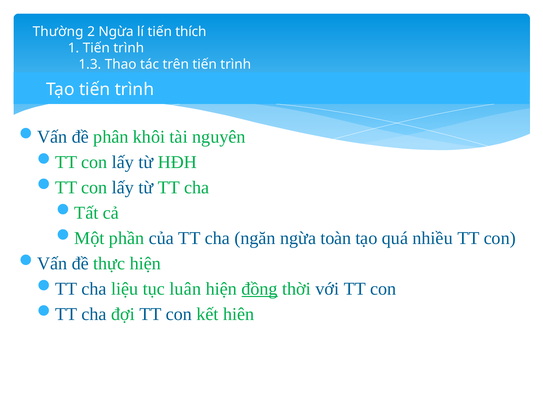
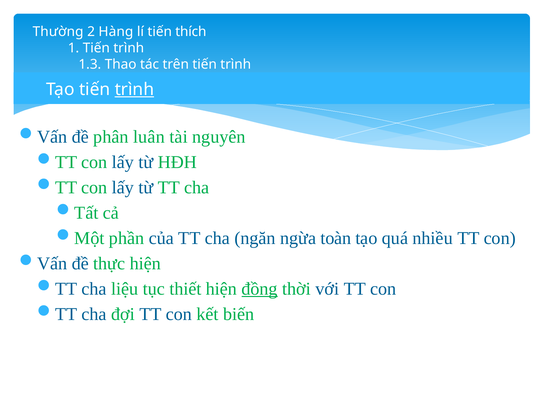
2 Ngừa: Ngừa -> Hàng (116, 32)
trình underline: none -> present (134, 89)
khôi: khôi -> luân (149, 137)
luân: luân -> thiết (185, 289)
hiên: hiên -> biến (239, 314)
